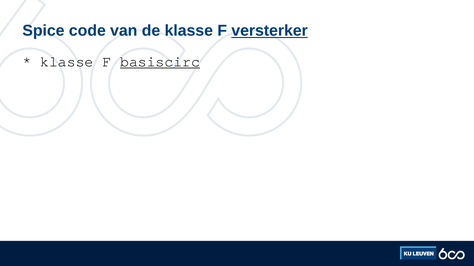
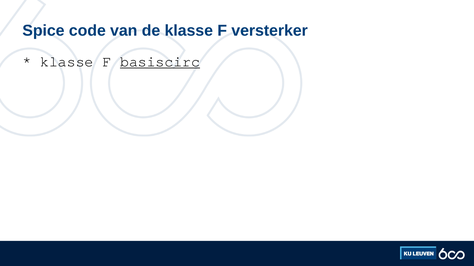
versterker underline: present -> none (270, 31)
